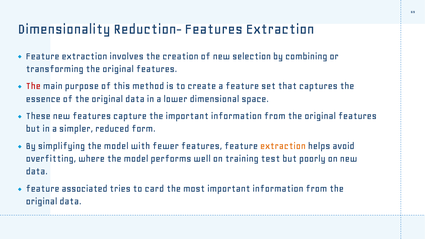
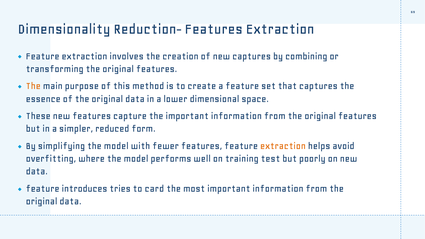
new selection: selection -> captures (252, 56)
The colour: red -> orange (33, 86)
associated: associated -> introduces (85, 188)
